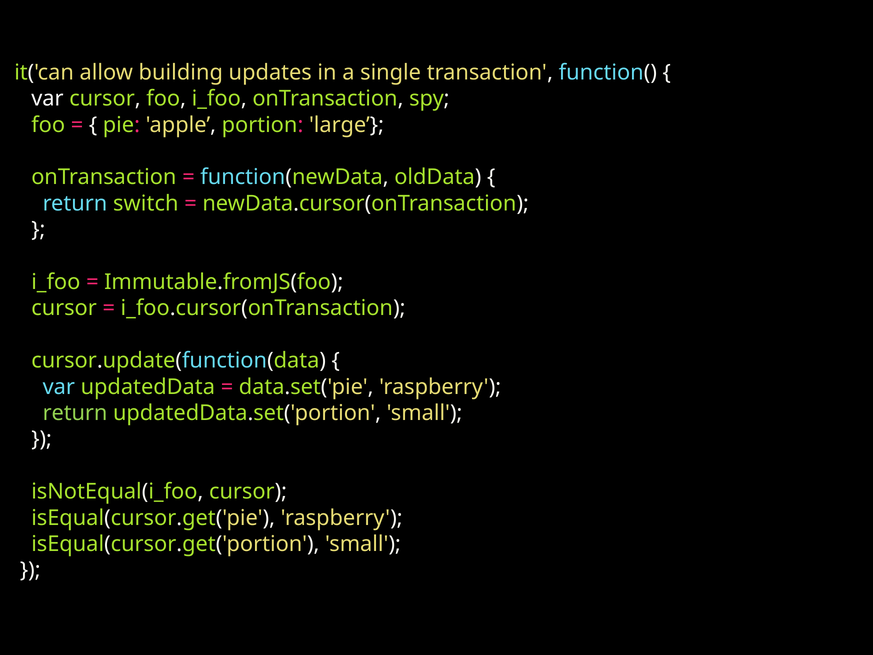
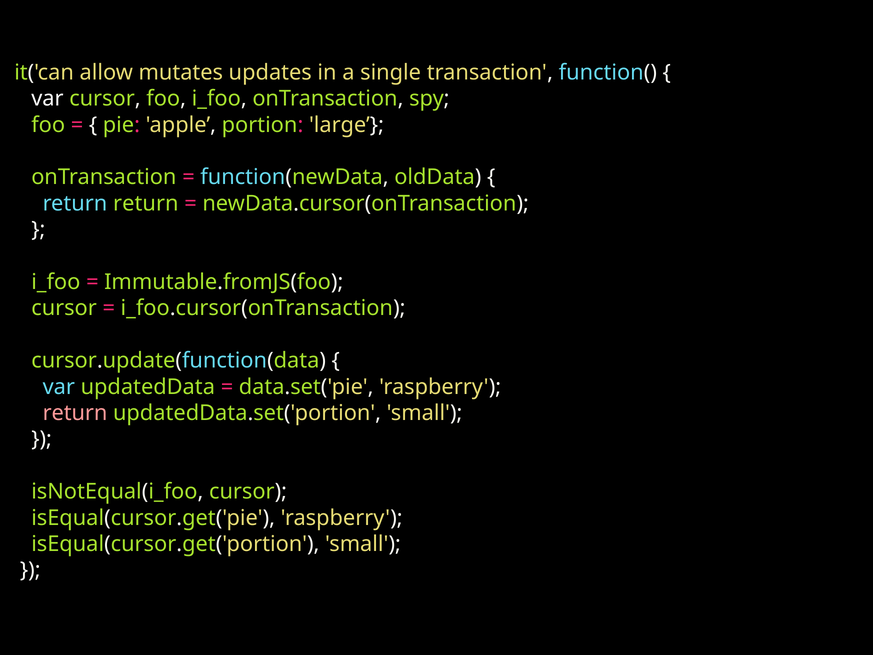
building: building -> mutates (181, 72)
return switch: switch -> return (146, 203)
return colour: light green -> pink (75, 413)
